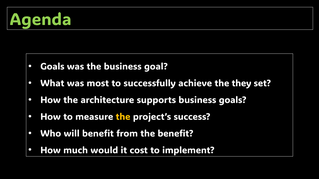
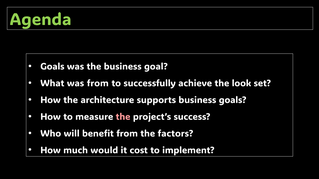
was most: most -> from (98, 84)
they: they -> look (242, 84)
the colour: yellow -> pink (123, 117)
the benefit: benefit -> factors (175, 134)
